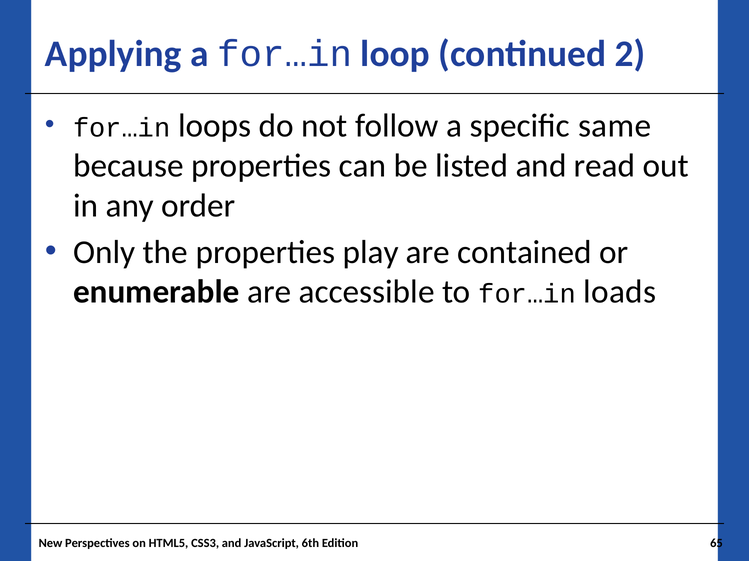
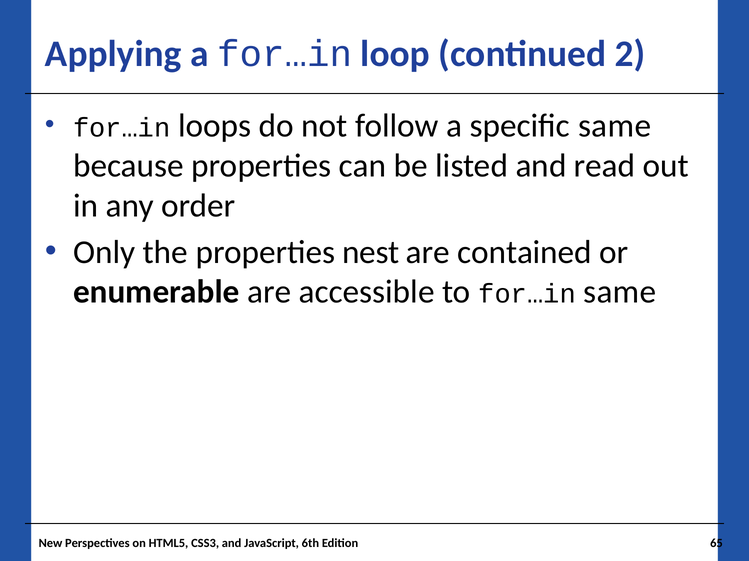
play: play -> nest (371, 252)
for…in loads: loads -> same (620, 292)
